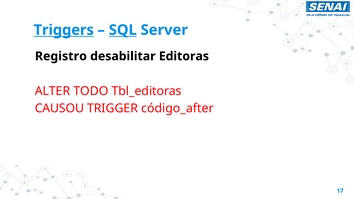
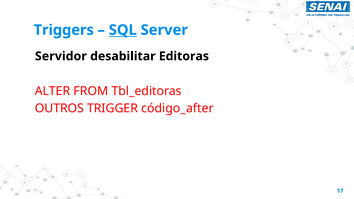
Triggers underline: present -> none (64, 30)
Registro: Registro -> Servidor (61, 56)
TODO: TODO -> FROM (91, 91)
CAUSOU: CAUSOU -> OUTROS (59, 108)
